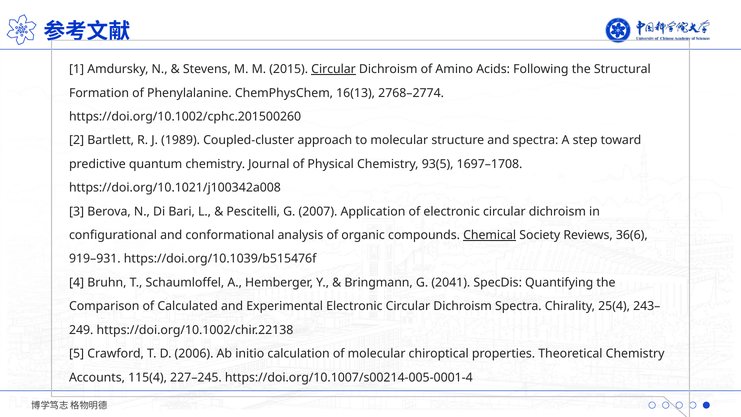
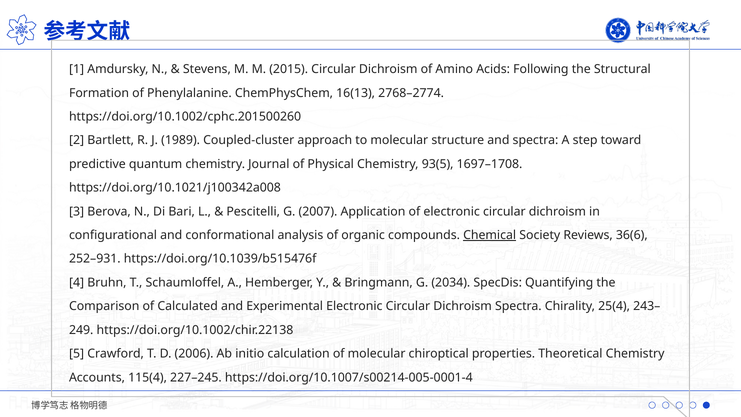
Circular underline: present -> none (334, 69)
919–931: 919–931 -> 252–931 (95, 259)
2041: 2041 -> 2034 (451, 282)
